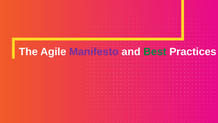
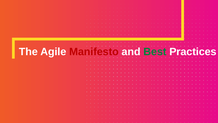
Manifesto colour: purple -> red (94, 52)
